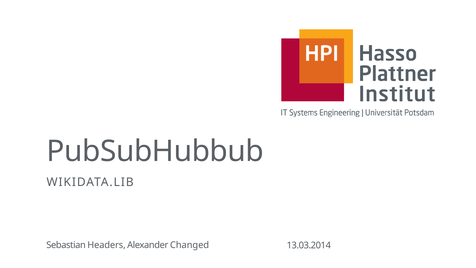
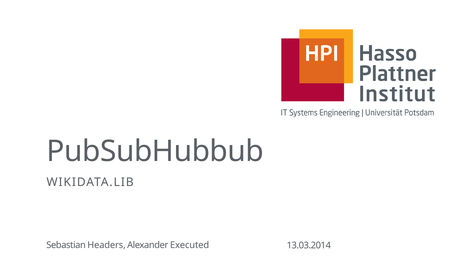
Changed: Changed -> Executed (190, 245)
